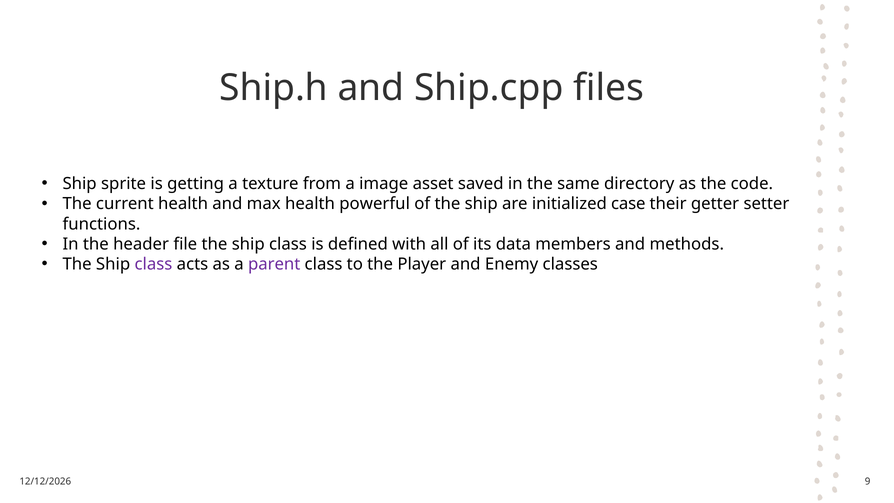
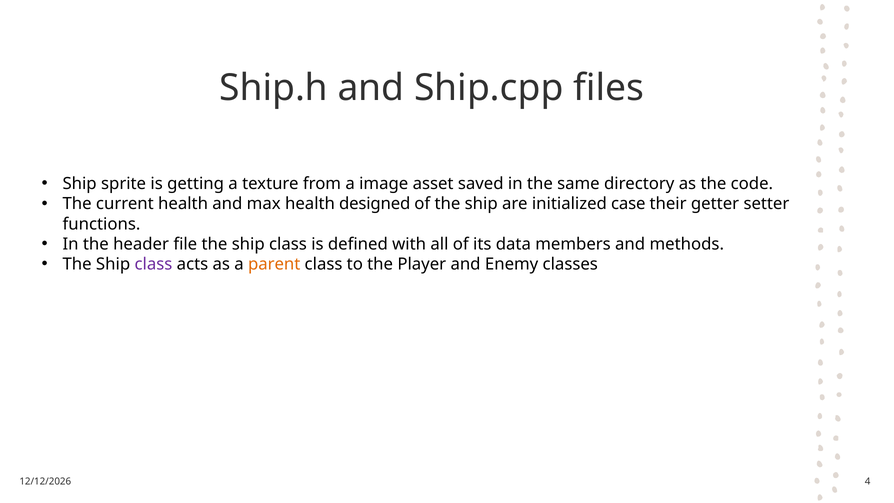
powerful: powerful -> designed (375, 204)
parent colour: purple -> orange (274, 264)
9: 9 -> 4 (868, 481)
